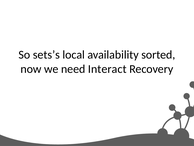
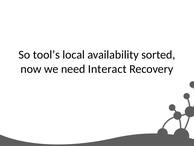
sets’s: sets’s -> tool’s (46, 55)
